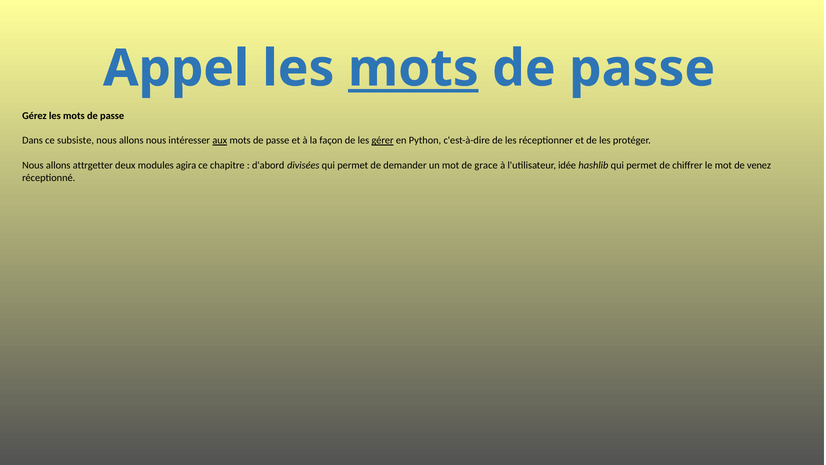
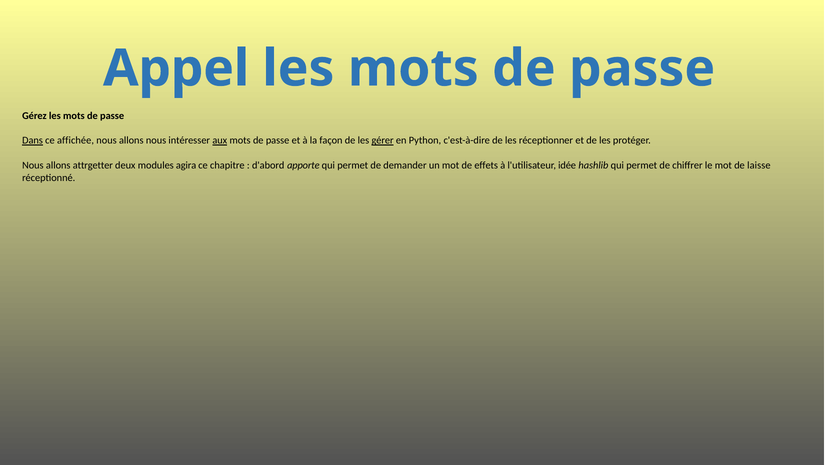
mots underline: present -> none (413, 68)
Dans underline: none -> present (33, 140)
subsiste: subsiste -> affichée (76, 140)
divisées: divisées -> apporte (303, 165)
grace: grace -> effets (486, 165)
venez: venez -> laisse (759, 165)
